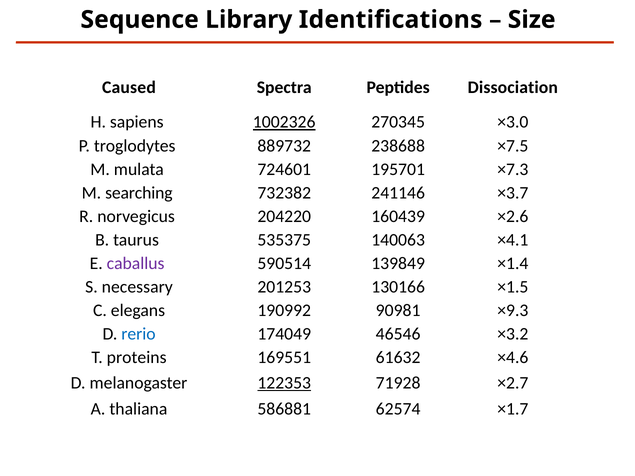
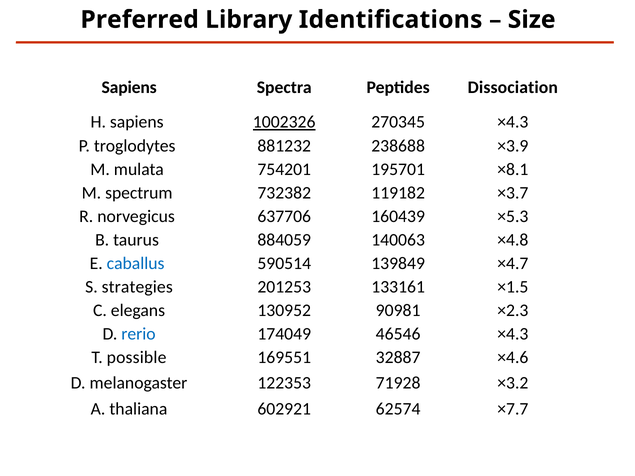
Sequence: Sequence -> Preferred (140, 20)
Caused: Caused -> Sapiens (129, 87)
270345 ×3.0: ×3.0 -> ×4.3 (513, 122)
889732: 889732 -> 881232 (284, 146)
×7.5: ×7.5 -> ×3.9 (513, 146)
724601: 724601 -> 754201 (284, 169)
×7.3: ×7.3 -> ×8.1 (513, 169)
searching: searching -> spectrum (139, 193)
241146: 241146 -> 119182 (398, 193)
204220: 204220 -> 637706 (284, 216)
×2.6: ×2.6 -> ×5.3 (513, 216)
535375: 535375 -> 884059 (284, 240)
×4.1: ×4.1 -> ×4.8 (513, 240)
caballus colour: purple -> blue (136, 264)
×1.4: ×1.4 -> ×4.7 (513, 264)
necessary: necessary -> strategies (137, 287)
130166: 130166 -> 133161 (398, 287)
190992: 190992 -> 130952 (284, 311)
×9.3: ×9.3 -> ×2.3 (513, 311)
46546 ×3.2: ×3.2 -> ×4.3 (513, 334)
proteins: proteins -> possible (137, 358)
61632: 61632 -> 32887 (398, 358)
122353 underline: present -> none (284, 383)
×2.7: ×2.7 -> ×3.2 (513, 383)
586881: 586881 -> 602921 (284, 409)
×1.7: ×1.7 -> ×7.7 (513, 409)
